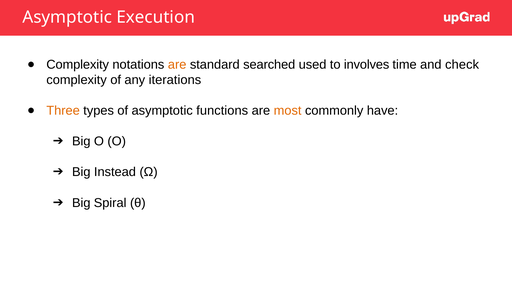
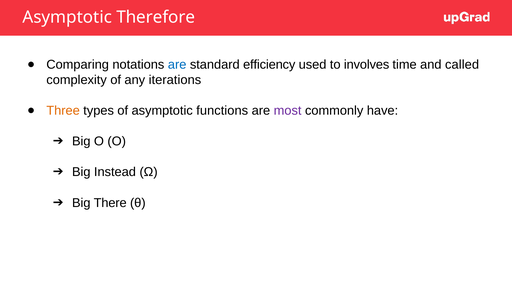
Execution: Execution -> Therefore (156, 17)
Complexity: Complexity -> Comparing (78, 65)
are colour: orange -> blue (177, 65)
searched: searched -> efficiency (269, 65)
check: check -> called (462, 65)
most colour: orange -> purple (288, 111)
Spiral: Spiral -> There (110, 203)
